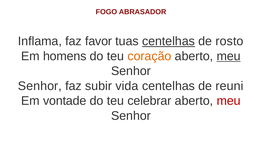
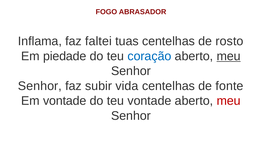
favor: favor -> faltei (99, 41)
centelhas underline: present -> none (168, 41)
homens: homens -> piedade (65, 56)
coração colour: orange -> blue (149, 56)
reuni: reuni -> fonte (229, 86)
teu celebrar: celebrar -> vontade (149, 100)
